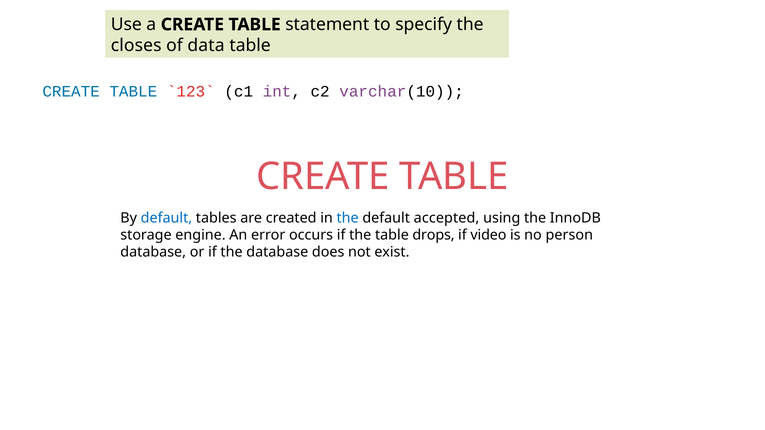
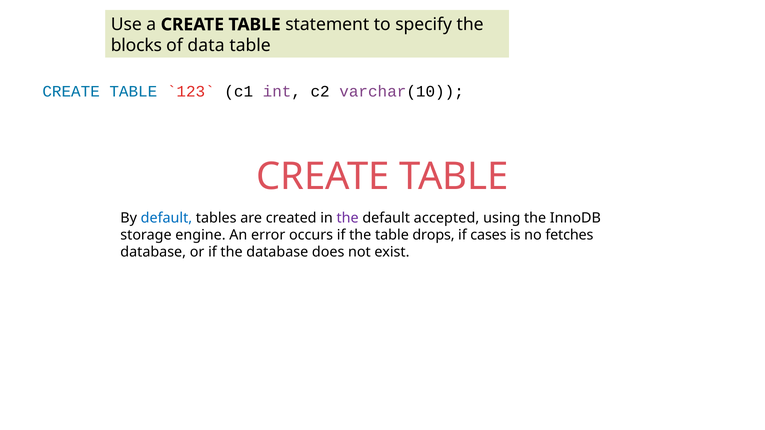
closes: closes -> blocks (136, 46)
the colour: blue -> purple (348, 218)
video: video -> cases (488, 235)
person: person -> fetches (569, 235)
